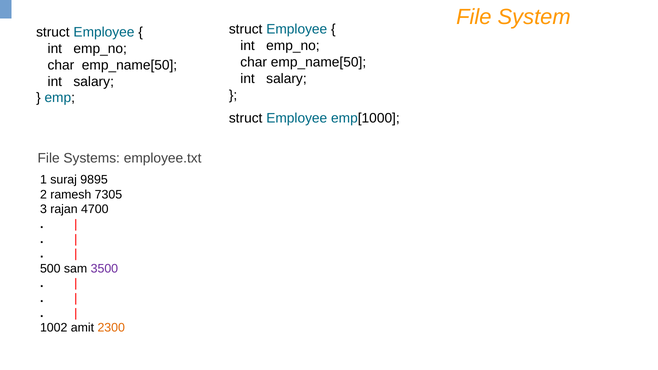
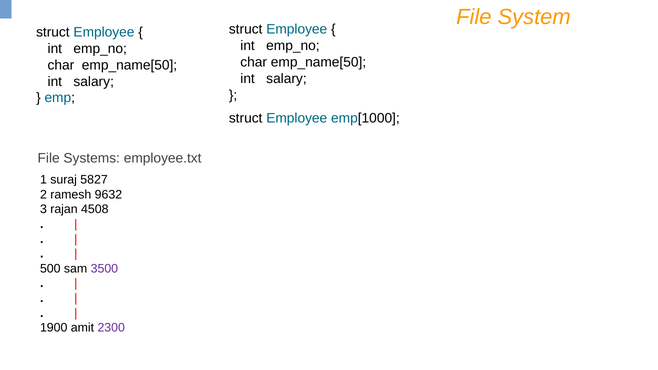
9895: 9895 -> 5827 (94, 180)
7305: 7305 -> 9632 (108, 195)
4700: 4700 -> 4508 (95, 209)
1002: 1002 -> 1900 (54, 328)
2300 colour: orange -> purple (111, 328)
